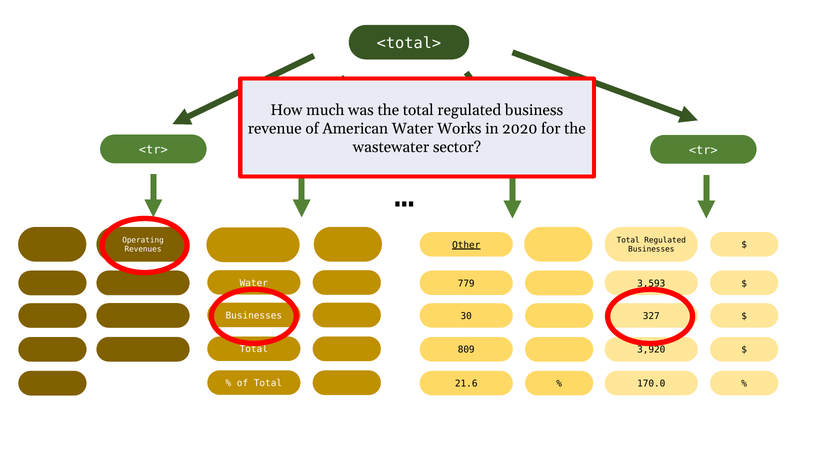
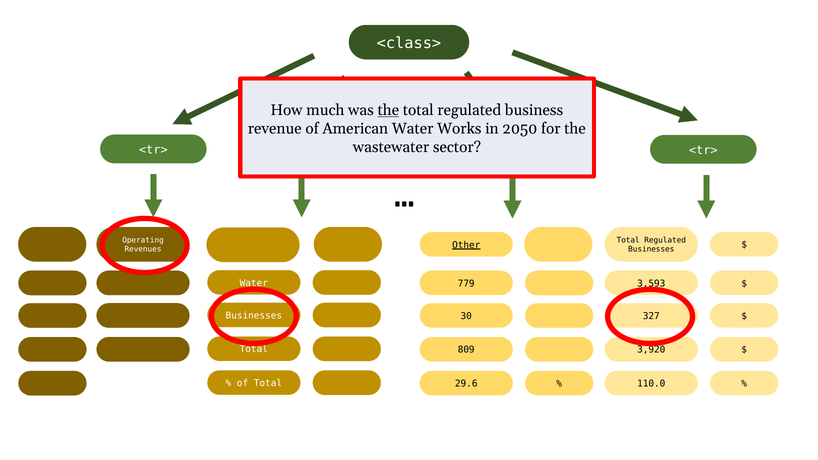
<total>: <total> -> <class> (409, 43)
the underline: none -> present (388, 110)
2020: 2020 -> 2050 (520, 129)
21.6: 21.6 -> 29.6 (466, 384)
170.0: 170.0 -> 110.0 (651, 384)
